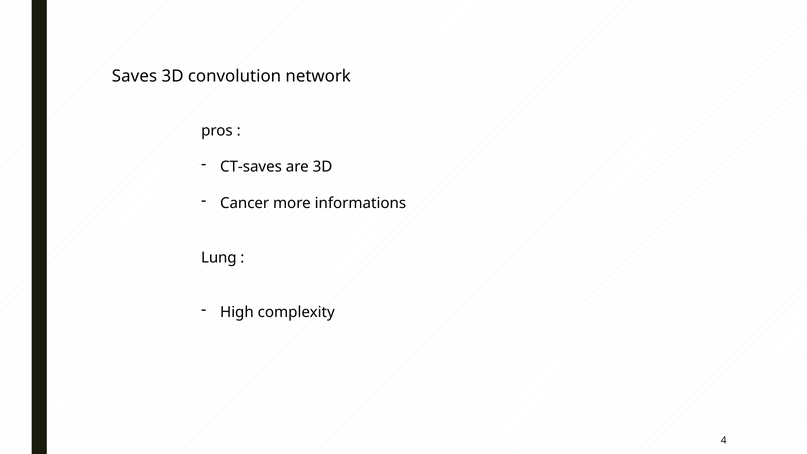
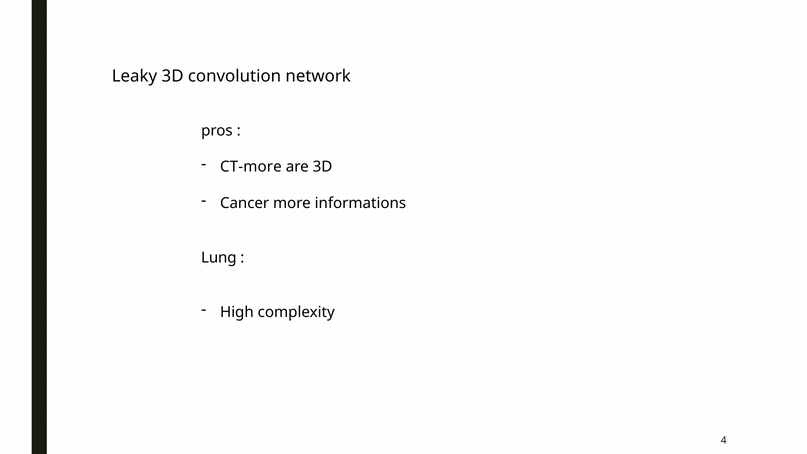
Saves: Saves -> Leaky (134, 76)
CT-saves: CT-saves -> CT-more (251, 167)
